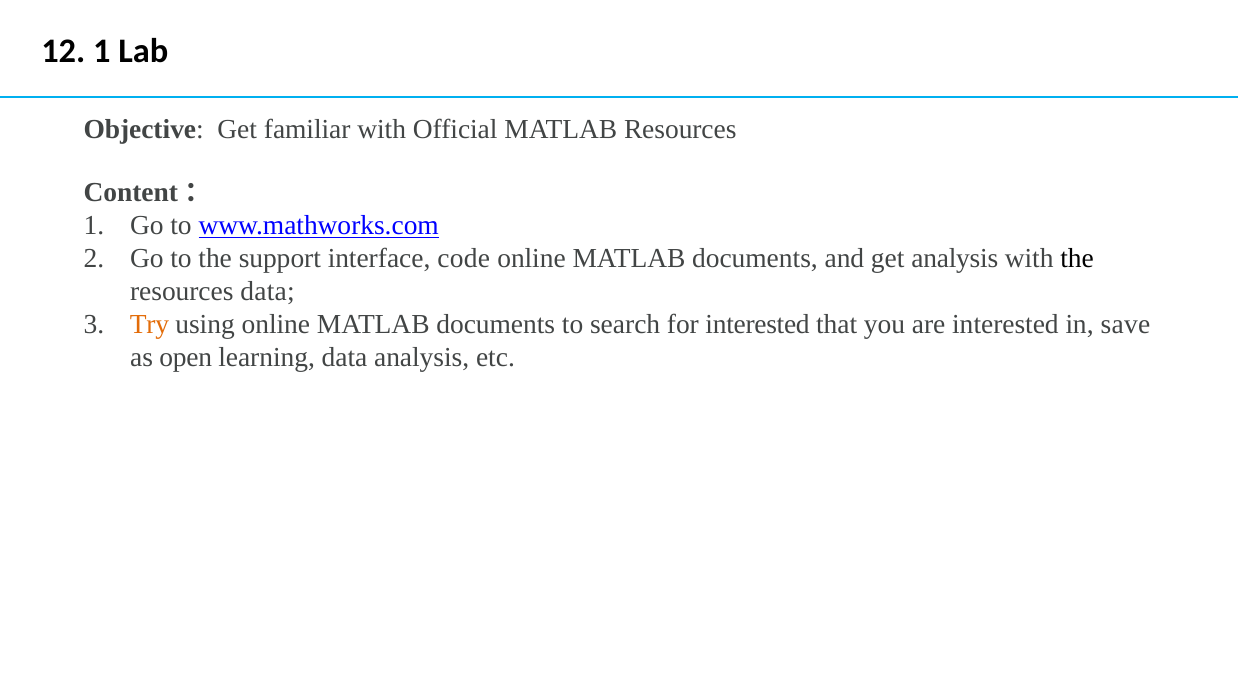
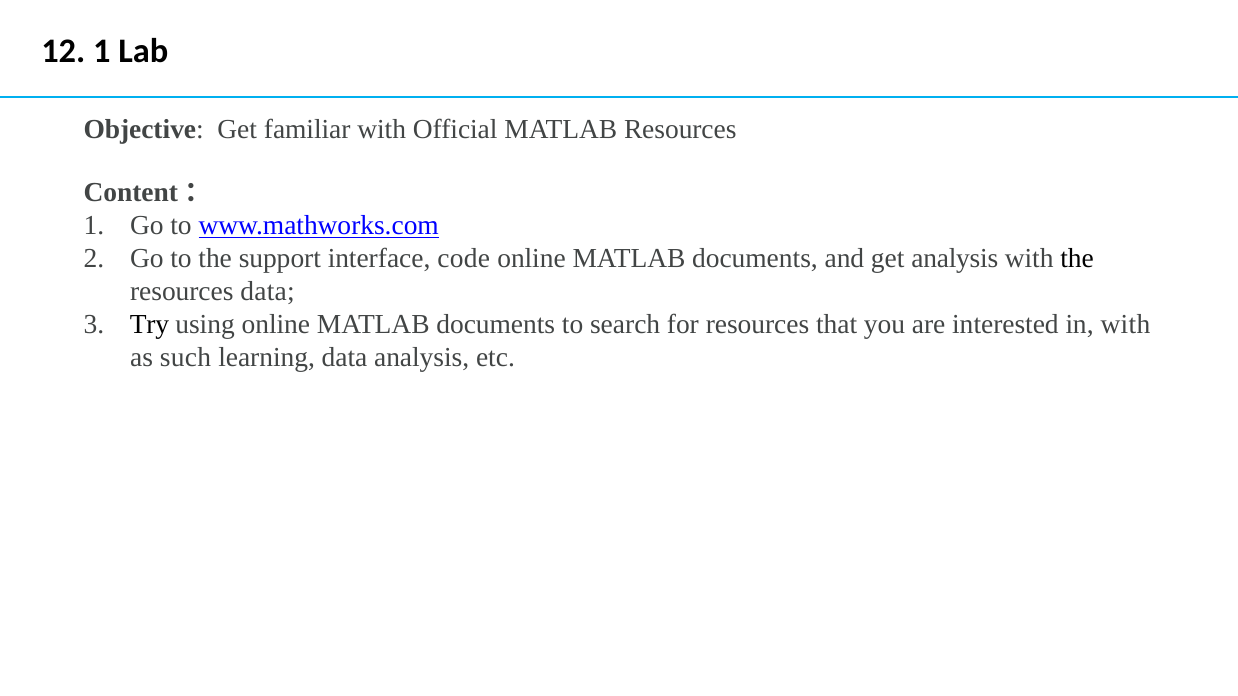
Try colour: orange -> black (149, 325)
for interested: interested -> resources (757, 325)
in save: save -> with (1125, 325)
open: open -> such (185, 358)
